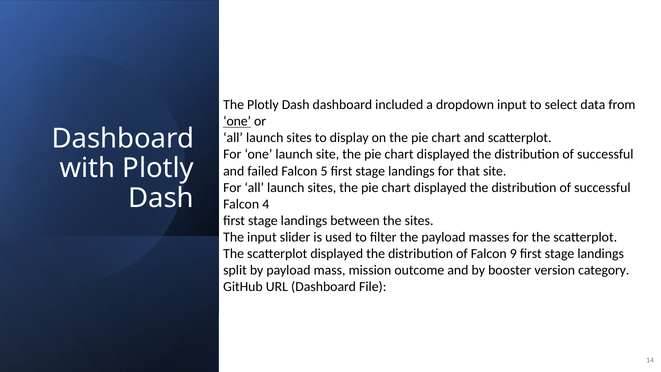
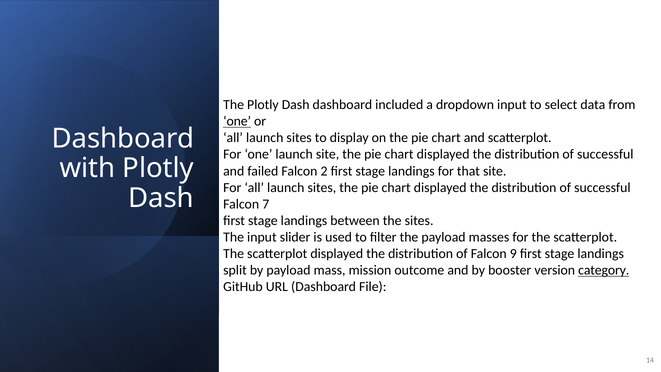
5: 5 -> 2 (324, 171)
4: 4 -> 7 (266, 204)
category underline: none -> present (604, 270)
